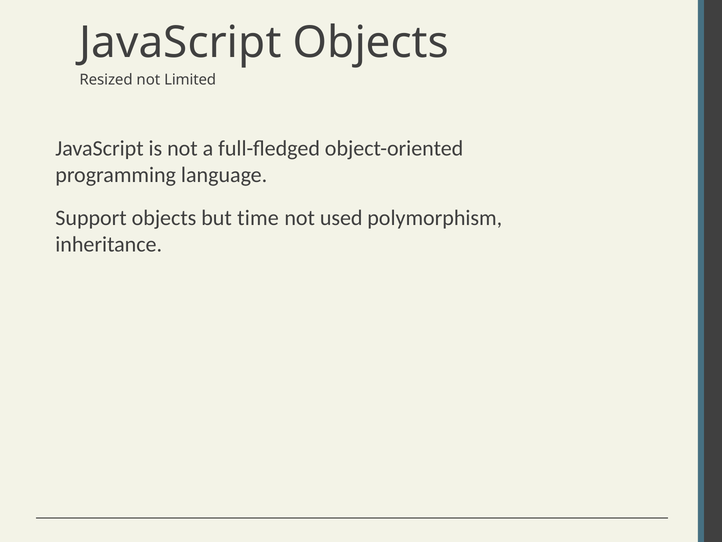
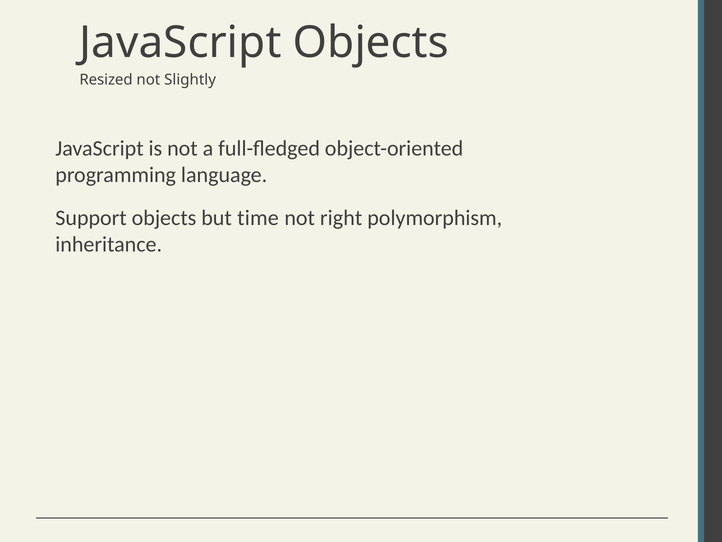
Limited: Limited -> Slightly (190, 80)
used: used -> right (341, 218)
